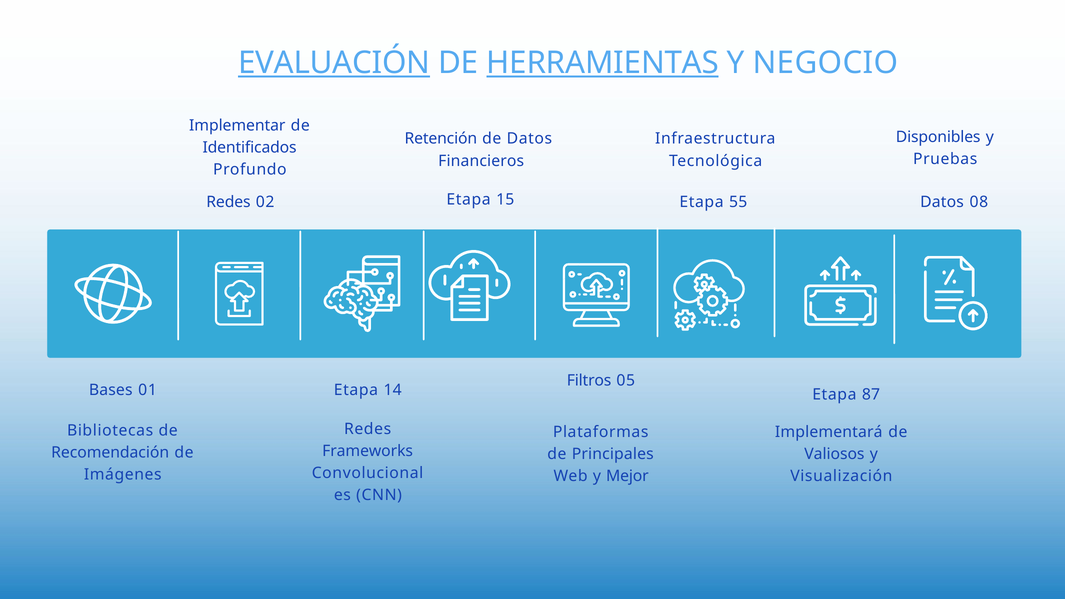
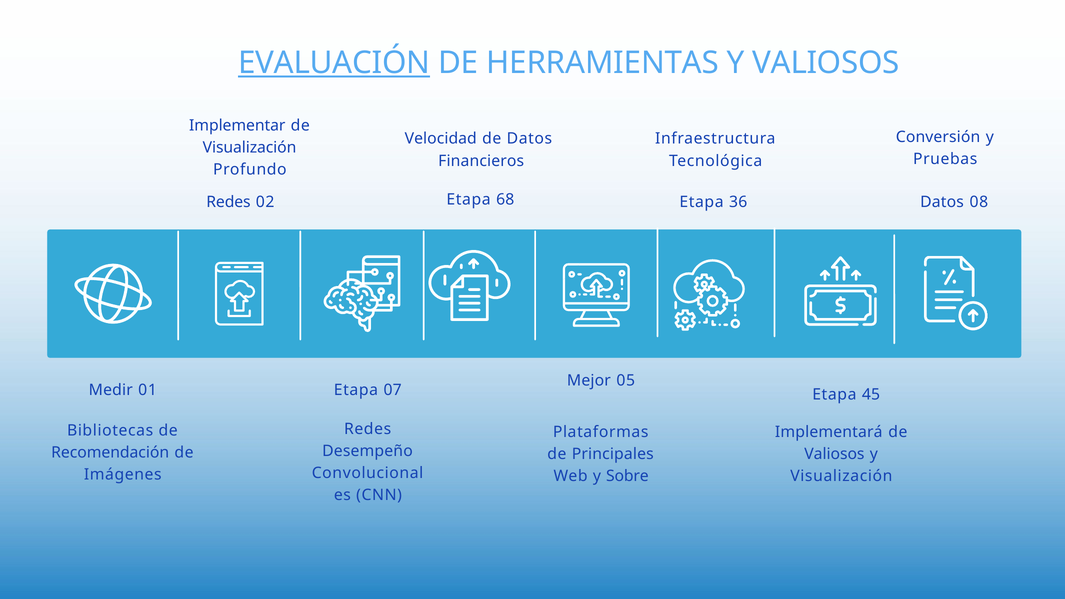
HERRAMIENTAS underline: present -> none (603, 63)
Y NEGOCIO: NEGOCIO -> VALIOSOS (826, 63)
Disponibles: Disponibles -> Conversión (938, 137)
Retención: Retención -> Velocidad (441, 139)
Identificados: Identificados -> Visualización (250, 148)
15: 15 -> 68 (505, 199)
55: 55 -> 36 (738, 202)
Filtros: Filtros -> Mejor (589, 381)
Bases: Bases -> Medir (111, 390)
14: 14 -> 07 (393, 390)
87: 87 -> 45 (871, 395)
Frameworks: Frameworks -> Desempeño (367, 451)
Mejor: Mejor -> Sobre (627, 476)
